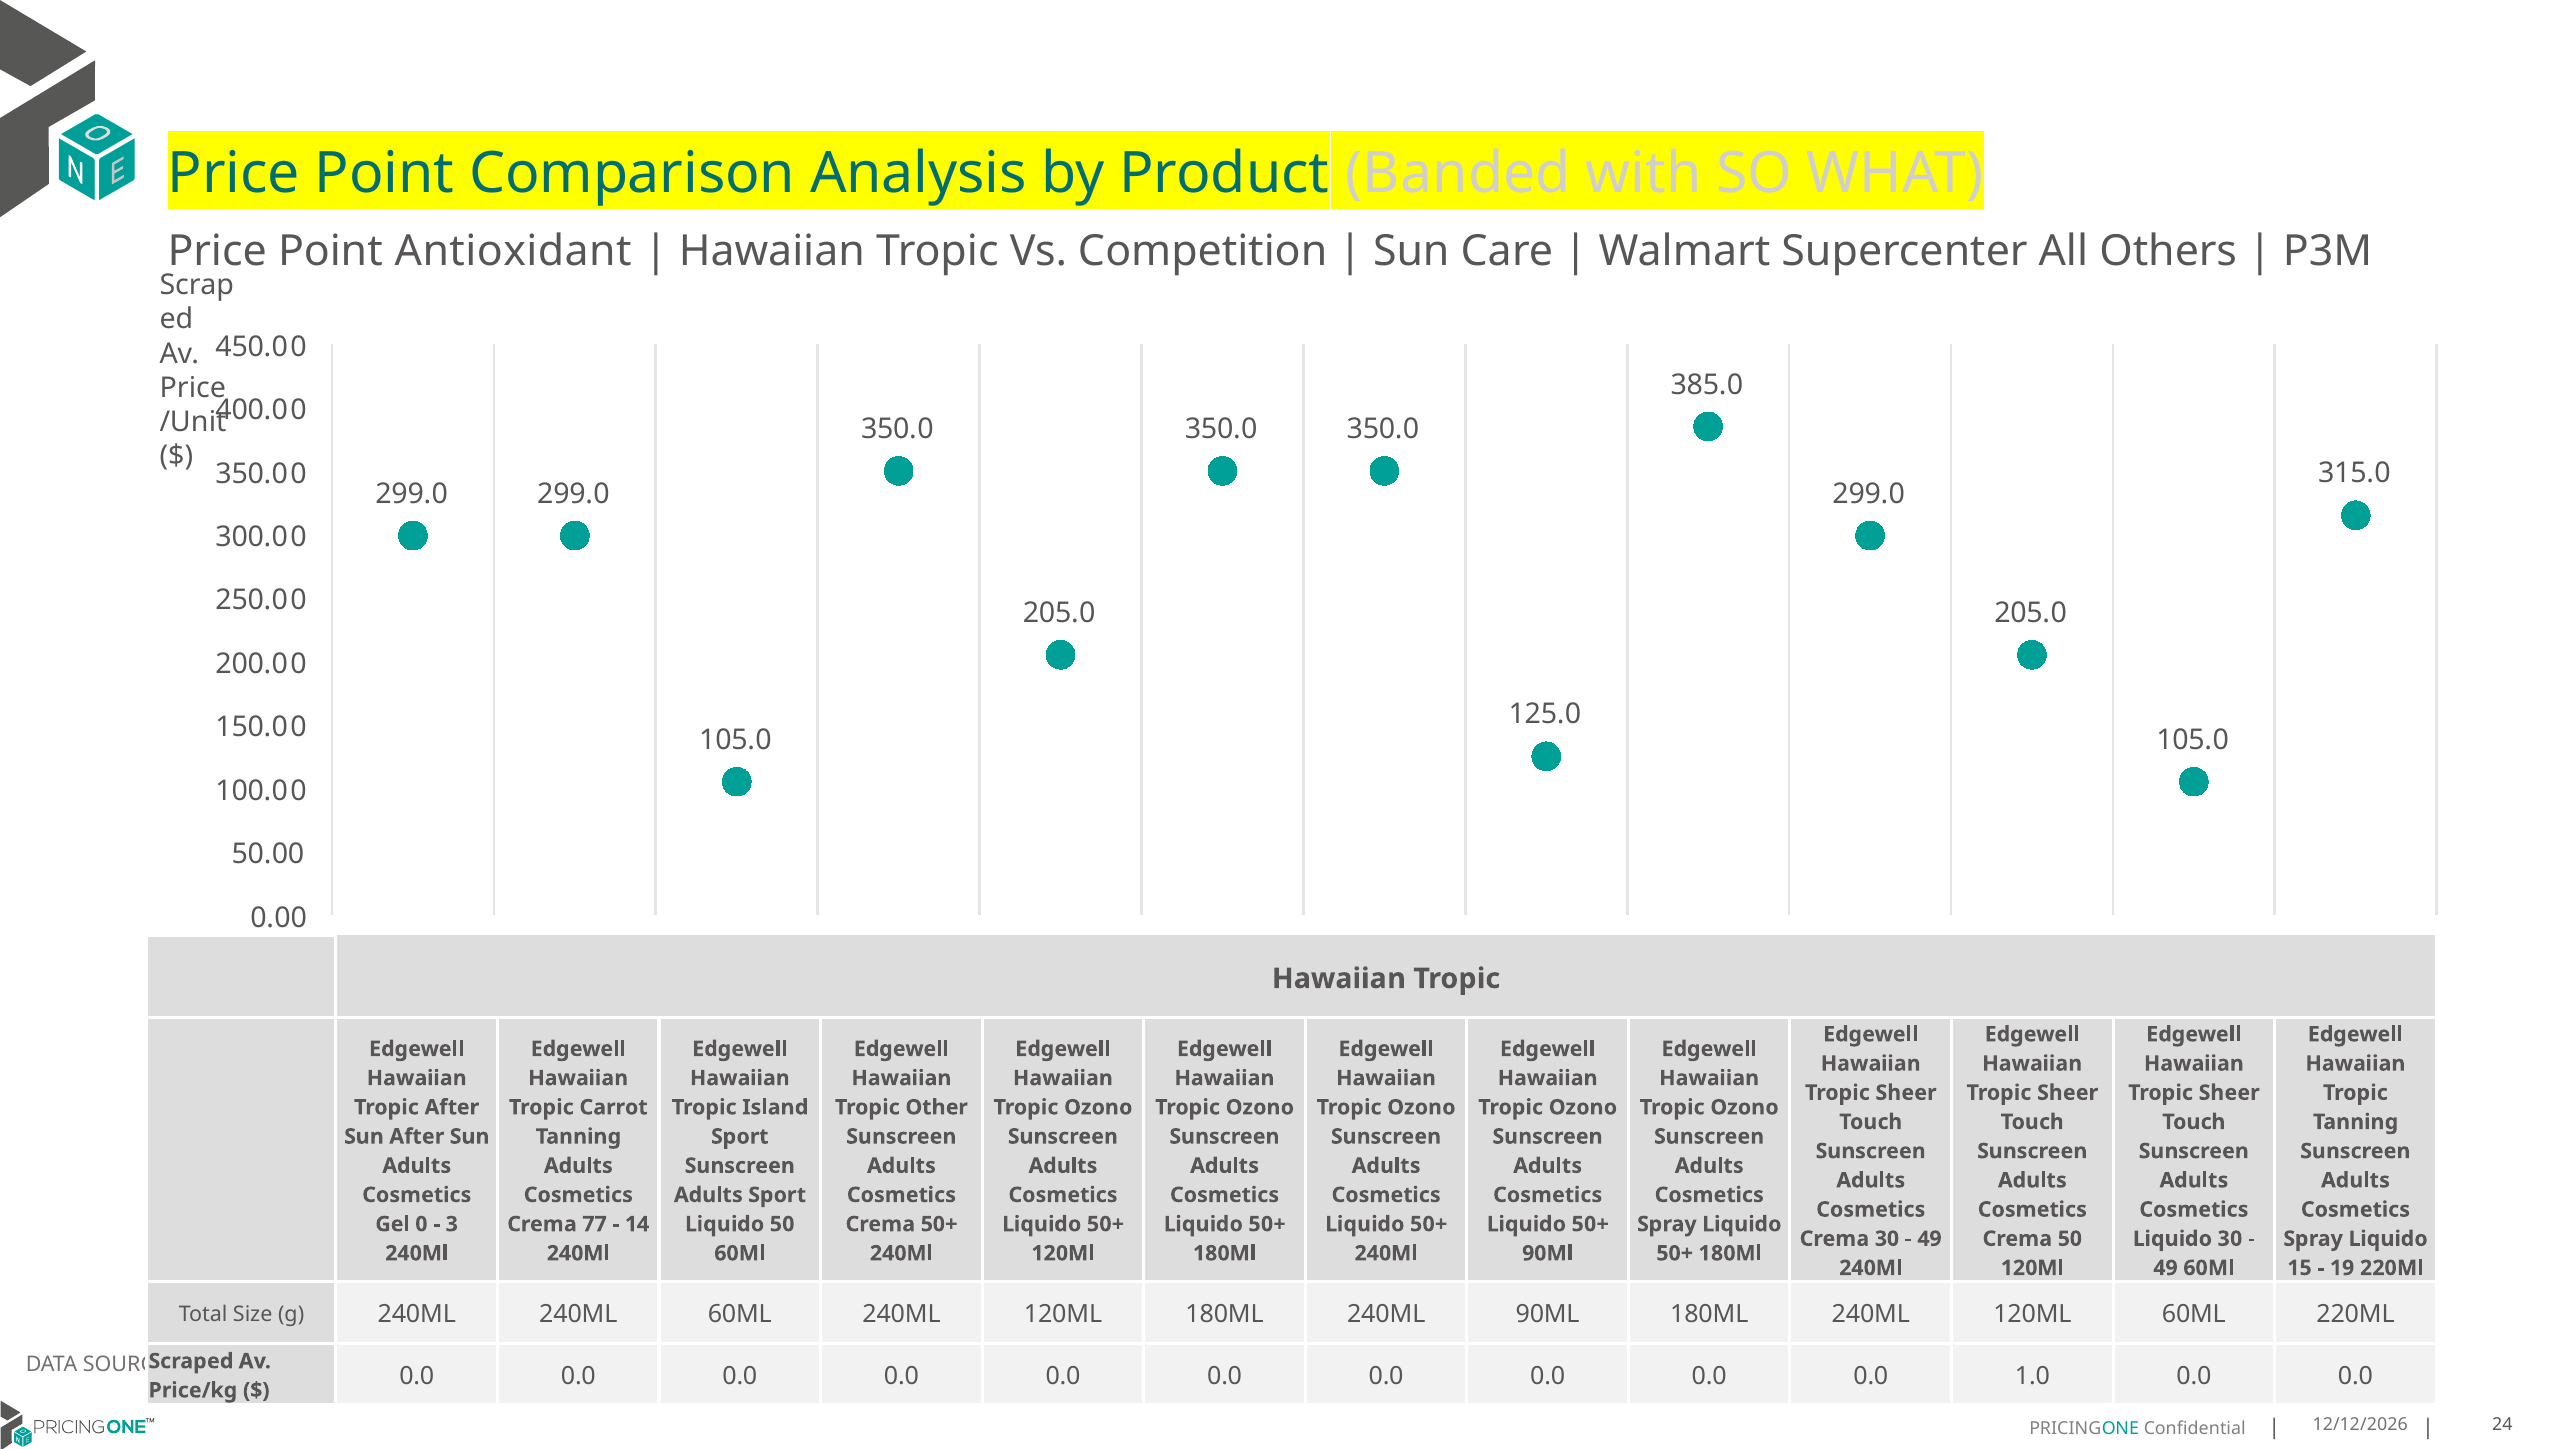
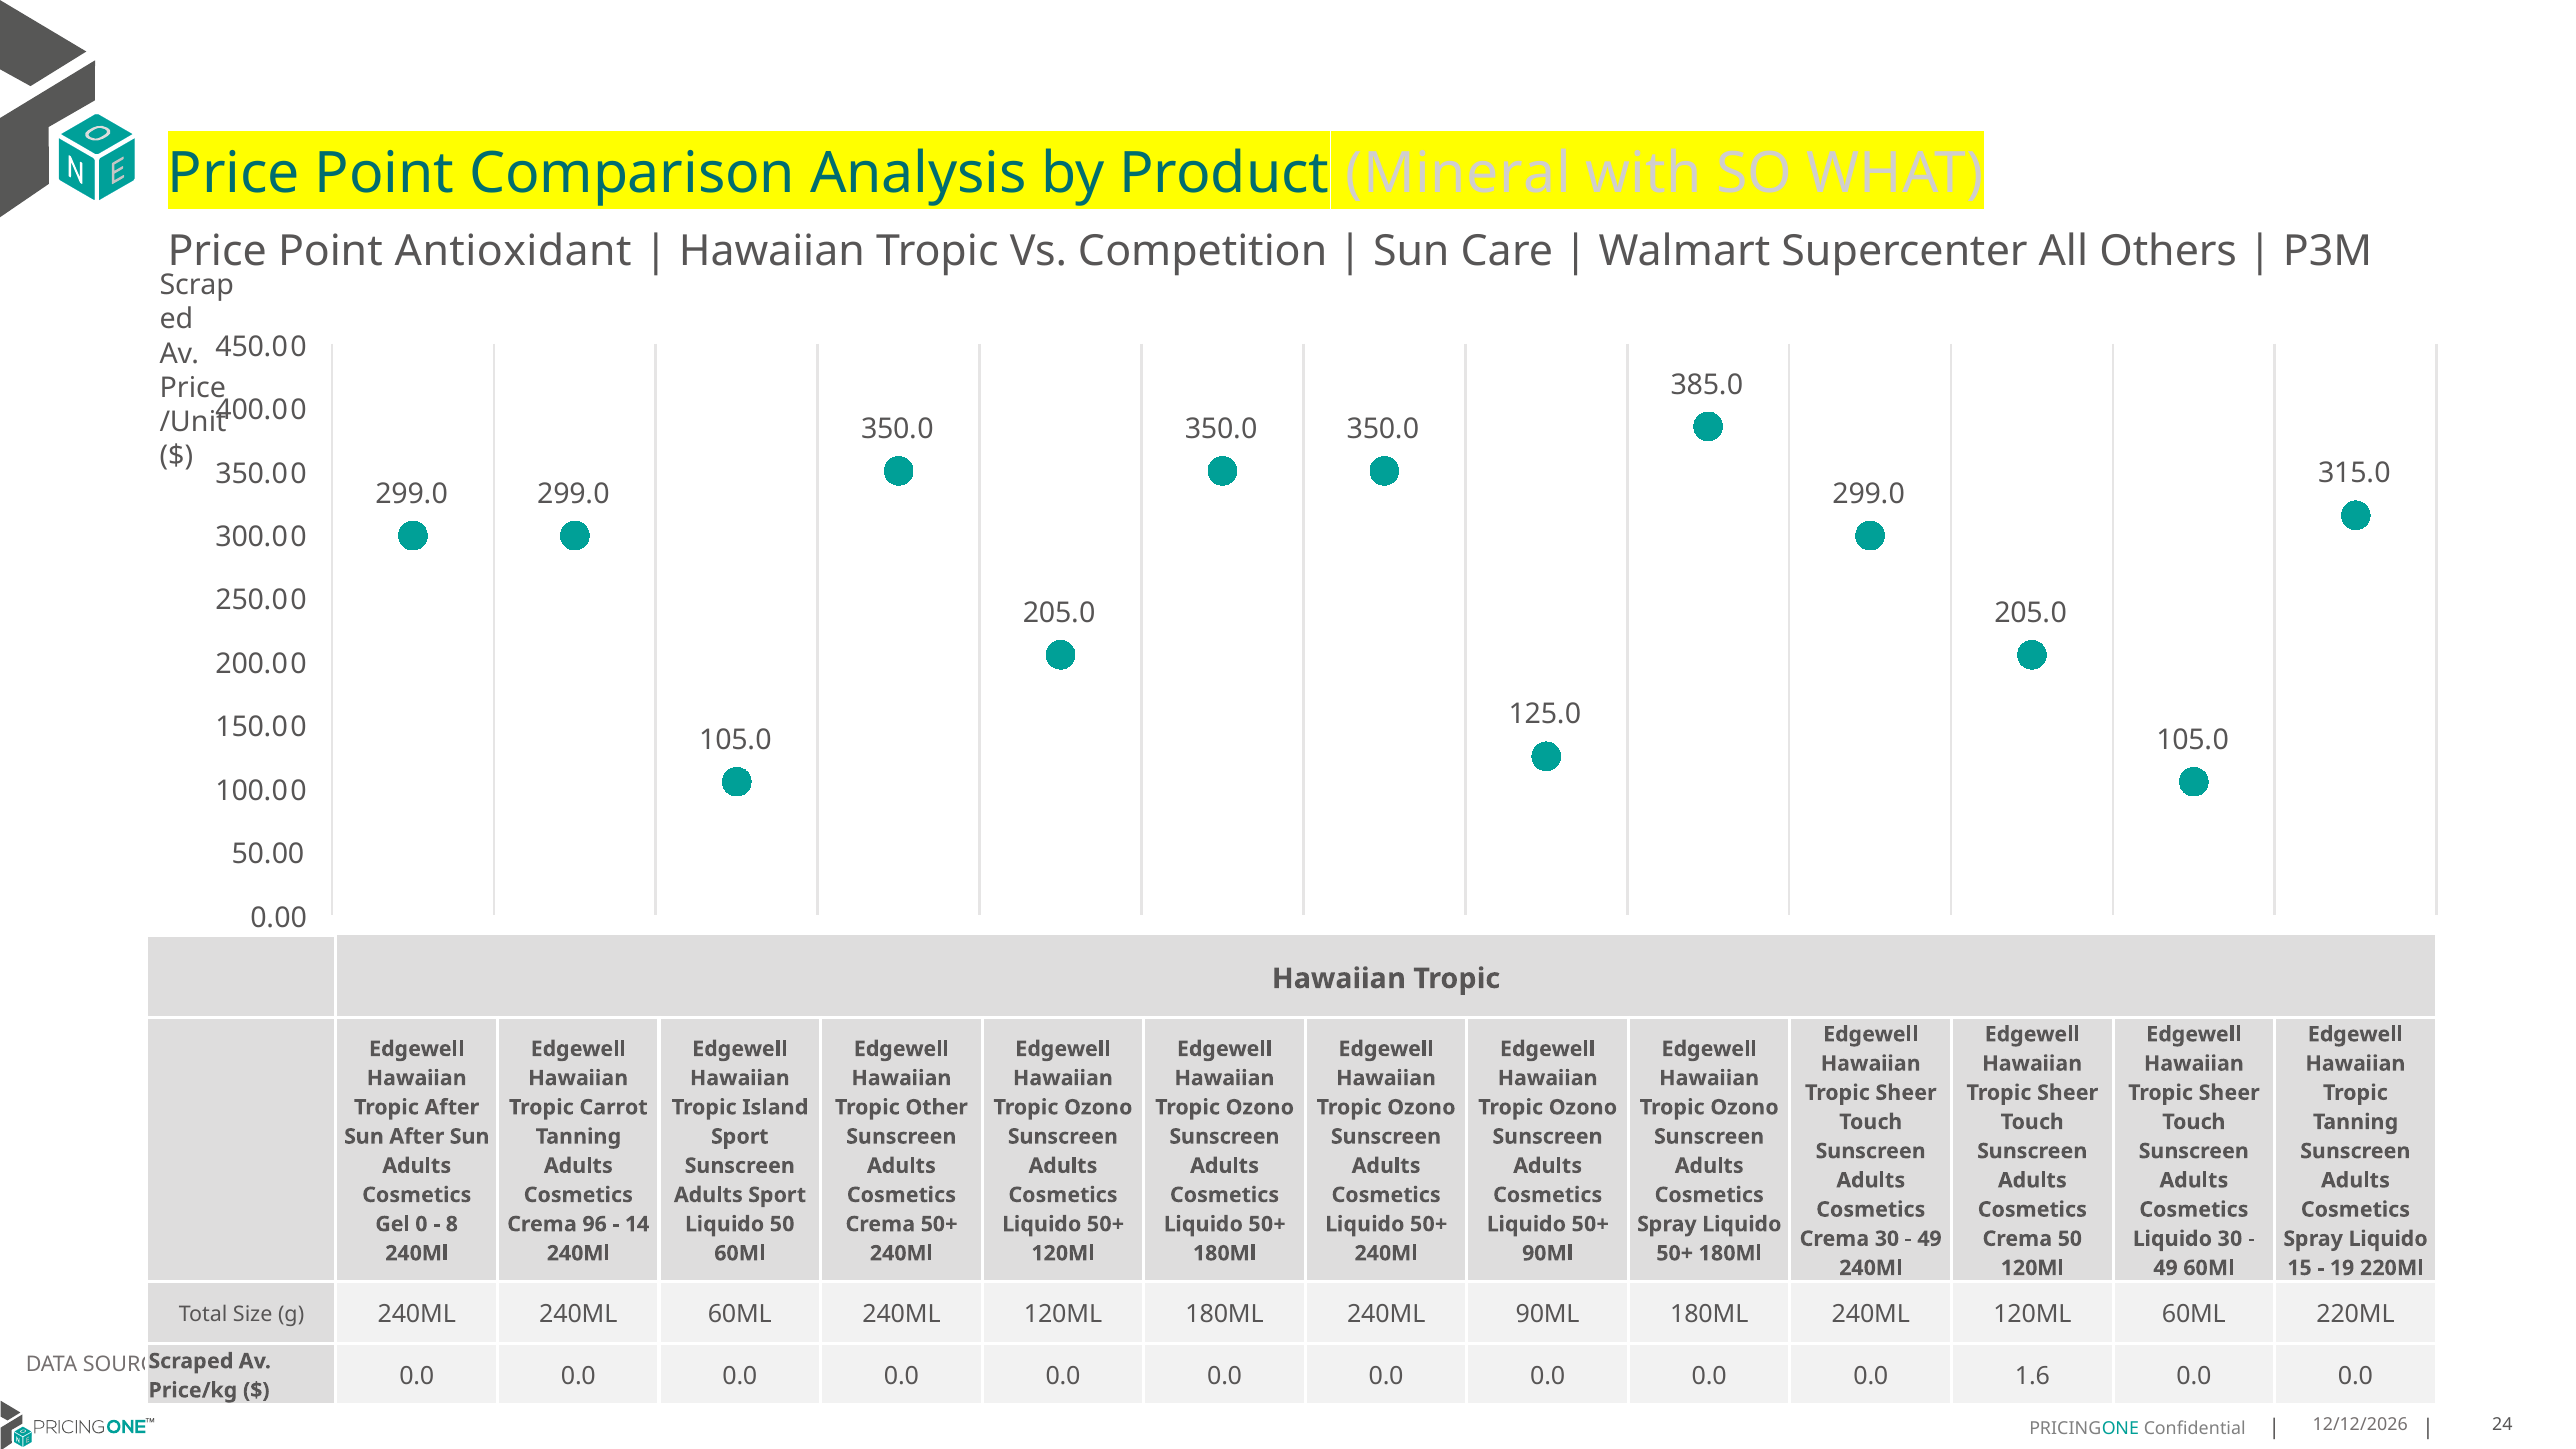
Banded: Banded -> Mineral (1458, 173)
3: 3 -> 8 (452, 1224)
77: 77 -> 96 (595, 1224)
1.0: 1.0 -> 1.6 (2032, 1376)
